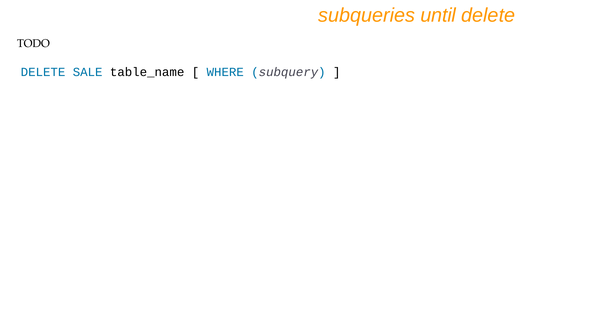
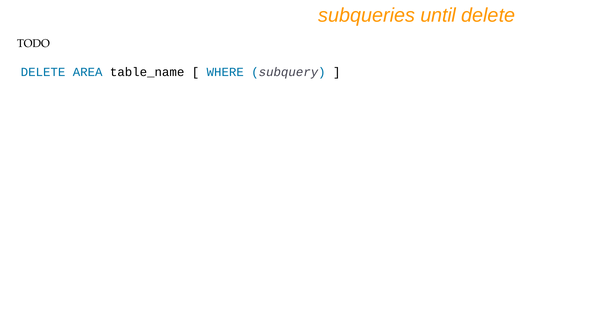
SALE: SALE -> AREA (88, 72)
